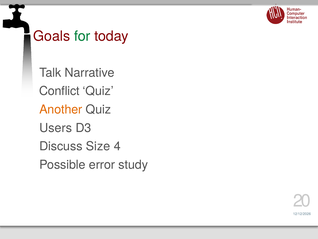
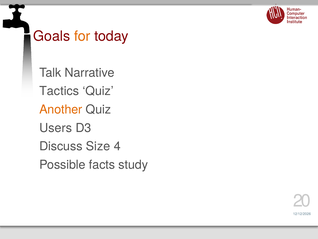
for colour: green -> orange (82, 36)
Conflict: Conflict -> Tactics (59, 91)
error: error -> facts (102, 164)
